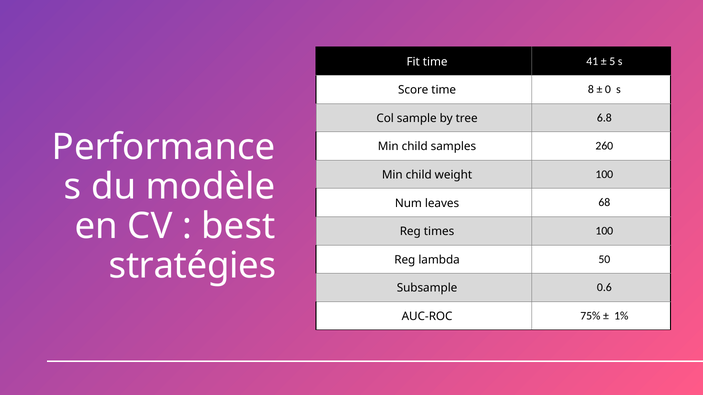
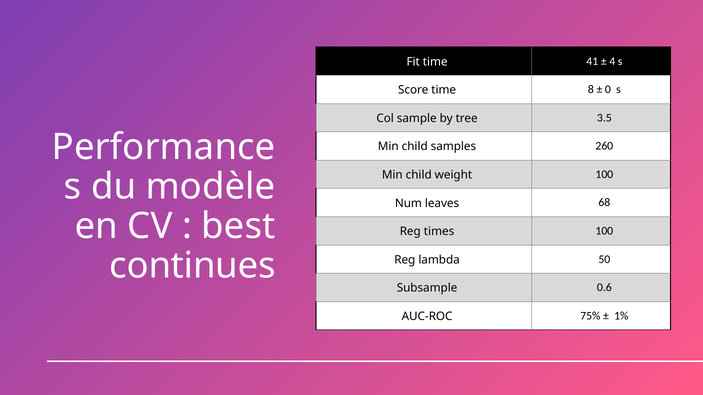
5: 5 -> 4 (612, 61)
6.8: 6.8 -> 3.5 (604, 118)
stratégies: stratégies -> continues (192, 266)
